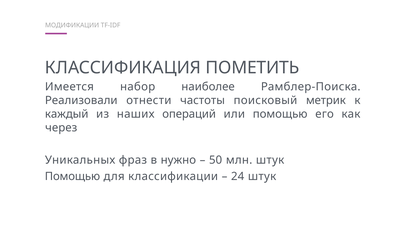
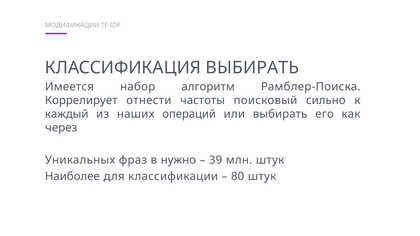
КЛАССИФИКАЦИЯ ПОМЕТИТЬ: ПОМЕТИТЬ -> ВЫБИРАТЬ (252, 68)
наиболее: наиболее -> алгоритм (208, 87)
Реализовали: Реализовали -> Коррелирует (81, 100)
метрик: метрик -> сильно (326, 100)
или помощью: помощью -> выбирать (280, 114)
50: 50 -> 39 (216, 160)
Помощью: Помощью -> Наиболее (72, 177)
24: 24 -> 80 (238, 177)
